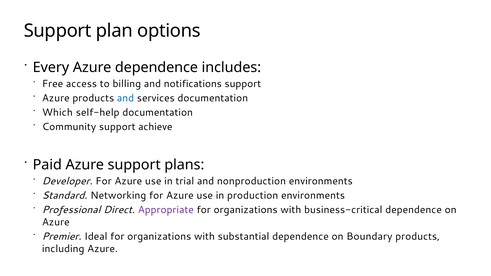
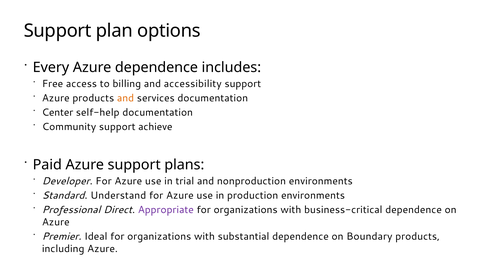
notifications: notifications -> accessibility (193, 84)
and colour: blue -> orange (126, 98)
Which: Which -> Center (58, 113)
Networking: Networking -> Understand (118, 196)
